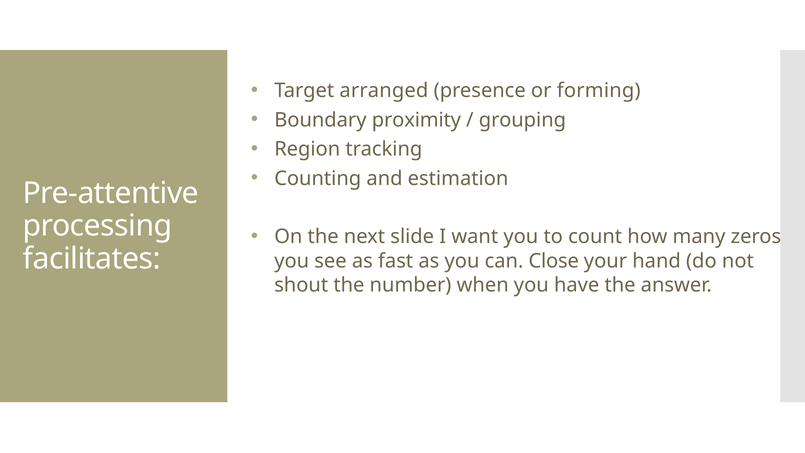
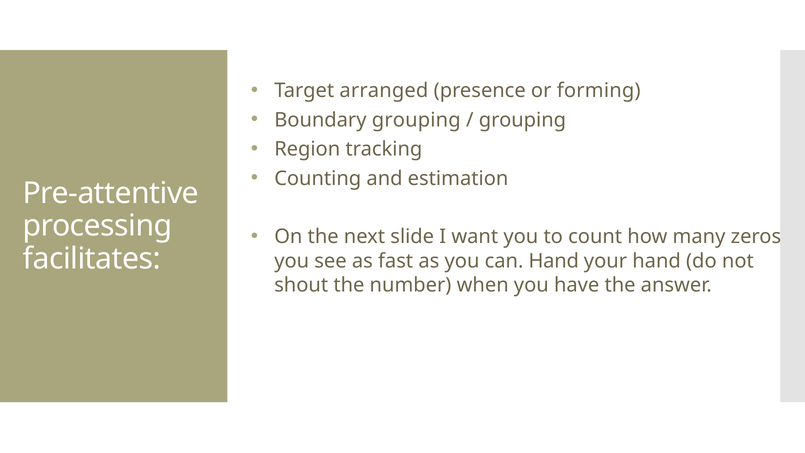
Boundary proximity: proximity -> grouping (416, 120)
can Close: Close -> Hand (554, 261)
